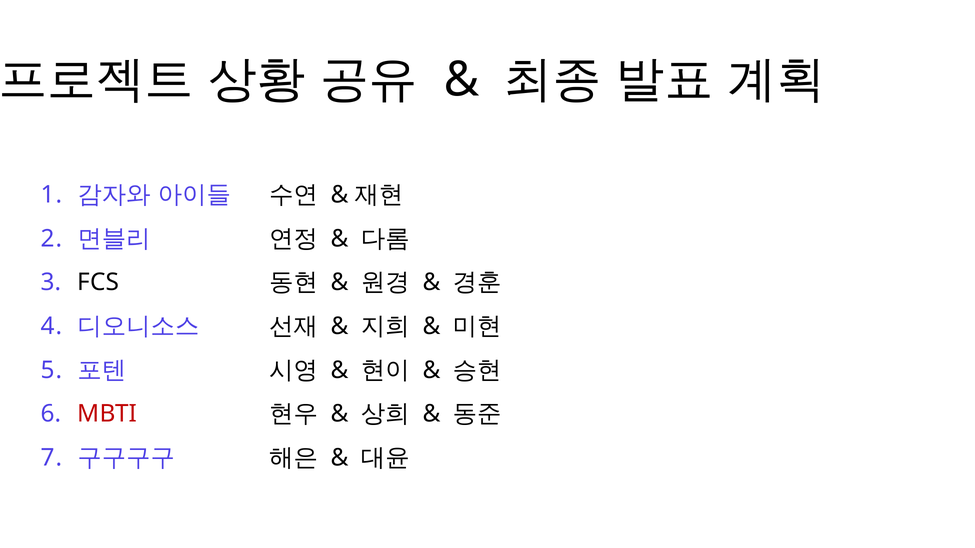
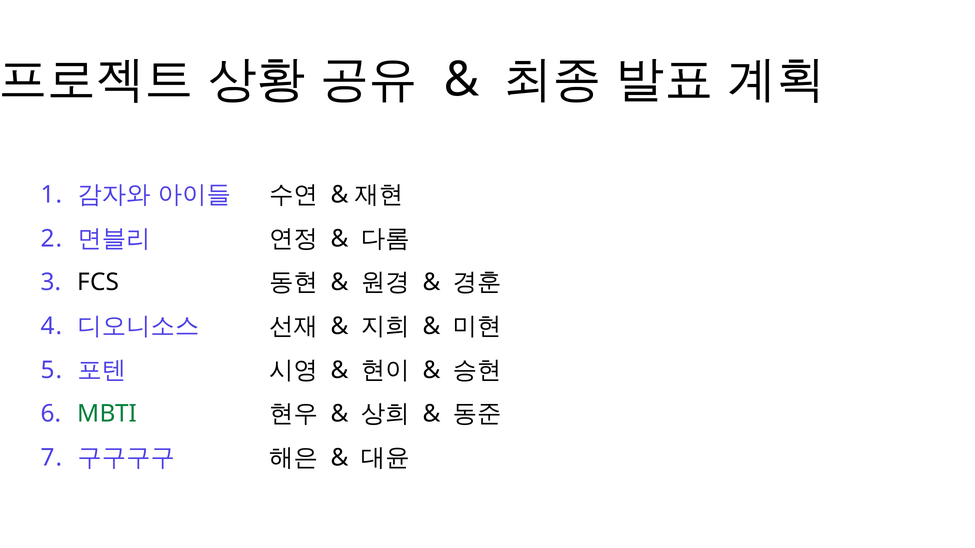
MBTI colour: red -> green (107, 414)
